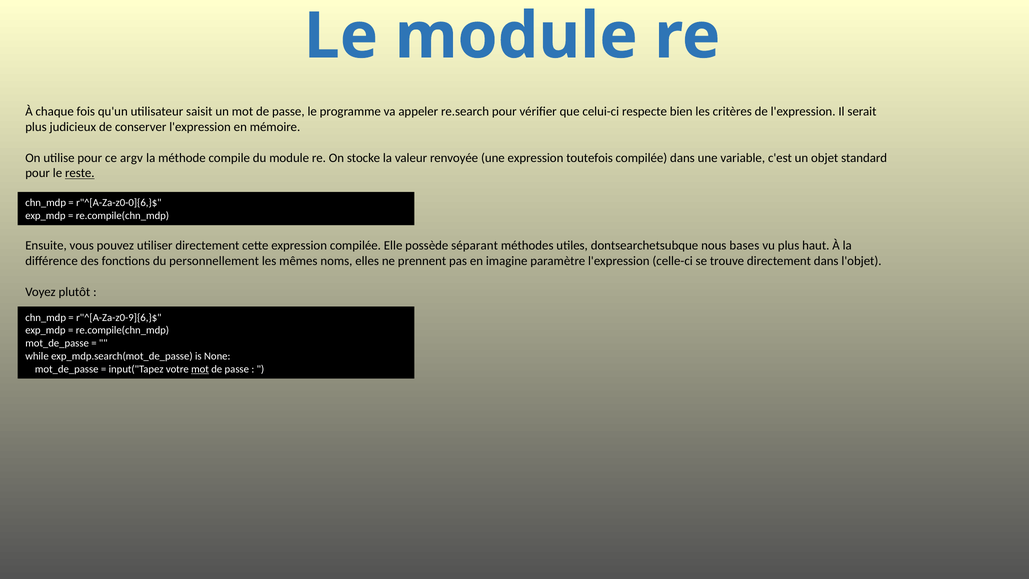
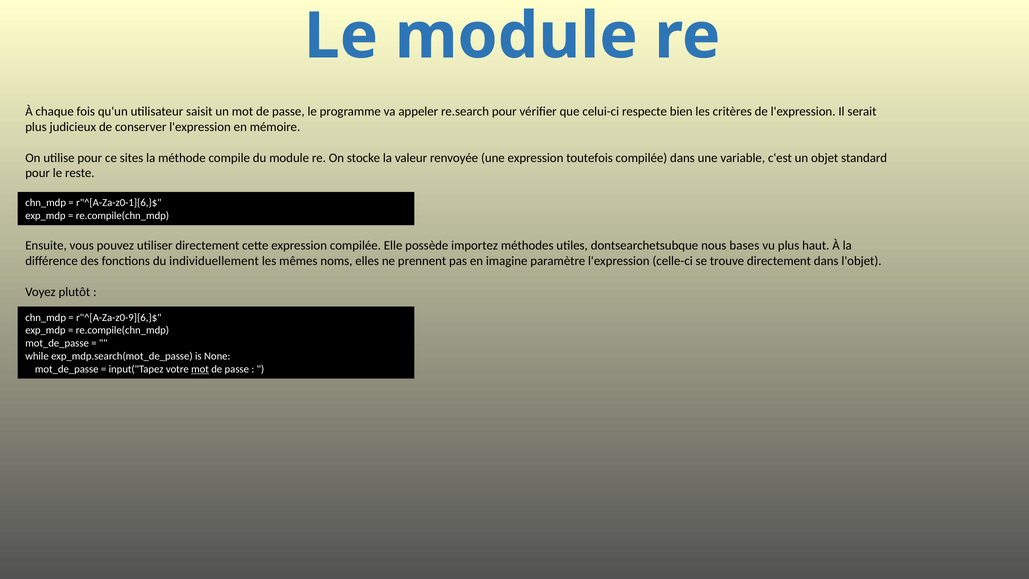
argv: argv -> sites (132, 158)
reste underline: present -> none (80, 173)
r"^[A-Za-z0-0]{6,}$: r"^[A-Za-z0-0]{6,}$ -> r"^[A-Za-z0-1]{6,}$ (119, 203)
séparant: séparant -> importez (475, 246)
personnellement: personnellement -> individuellement (214, 261)
